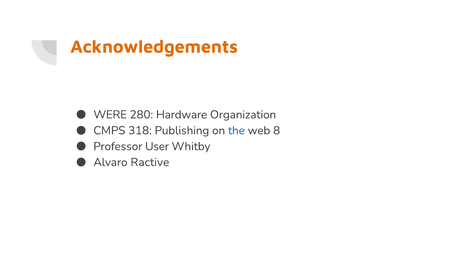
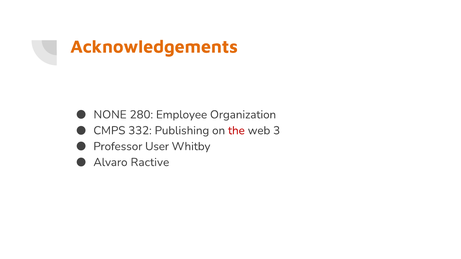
WERE: WERE -> NONE (110, 115)
Hardware: Hardware -> Employee (182, 115)
318: 318 -> 332 (140, 131)
the colour: blue -> red (236, 131)
8: 8 -> 3 (277, 131)
